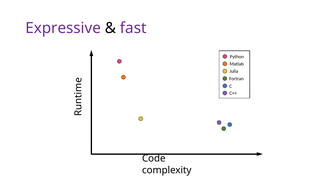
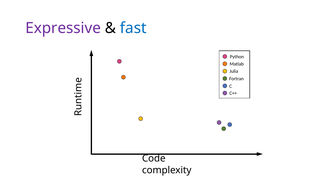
fast colour: purple -> blue (133, 28)
